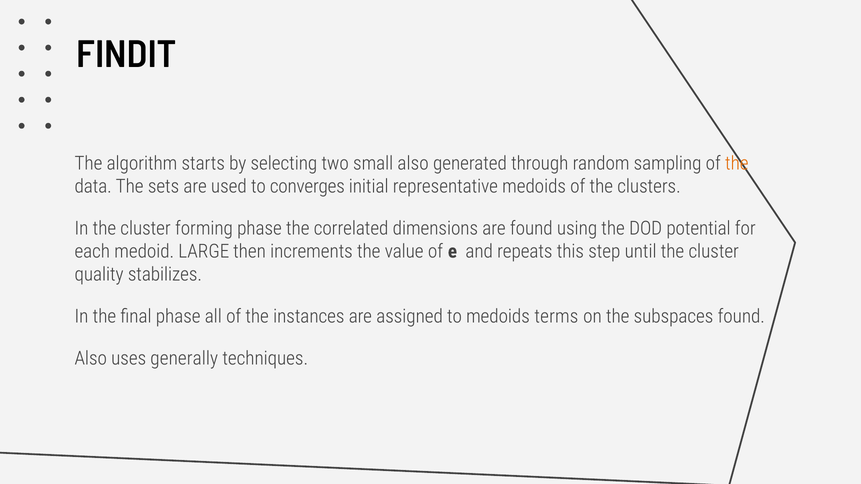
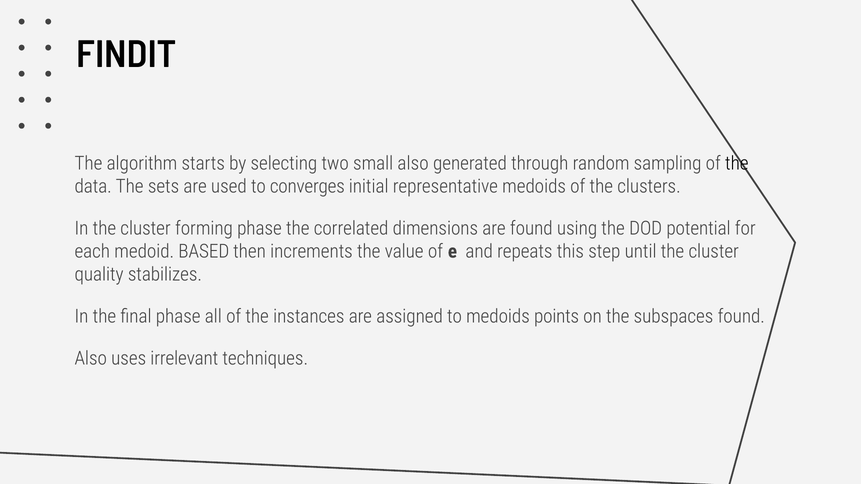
the colour: orange -> black (737, 164)
LARGE: LARGE -> BASED (204, 252)
terms: terms -> points (557, 317)
generally: generally -> irrelevant (184, 359)
